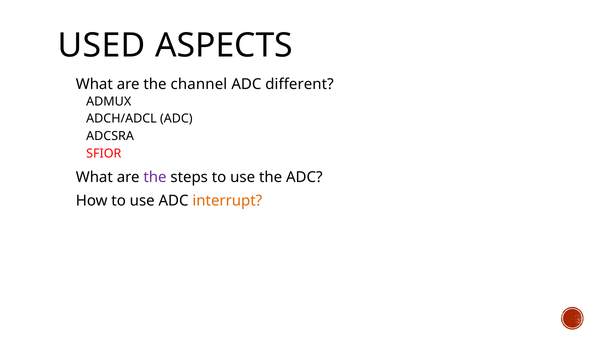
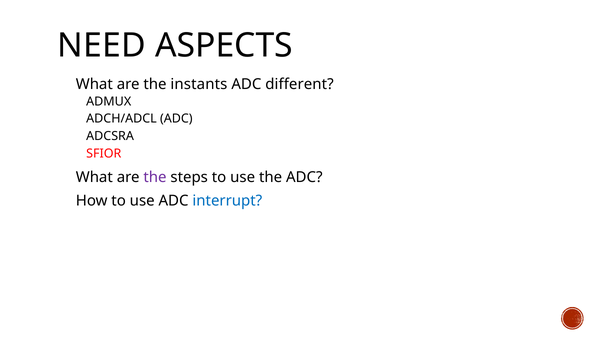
USED: USED -> NEED (102, 46)
channel: channel -> instants (199, 84)
interrupt colour: orange -> blue (227, 200)
